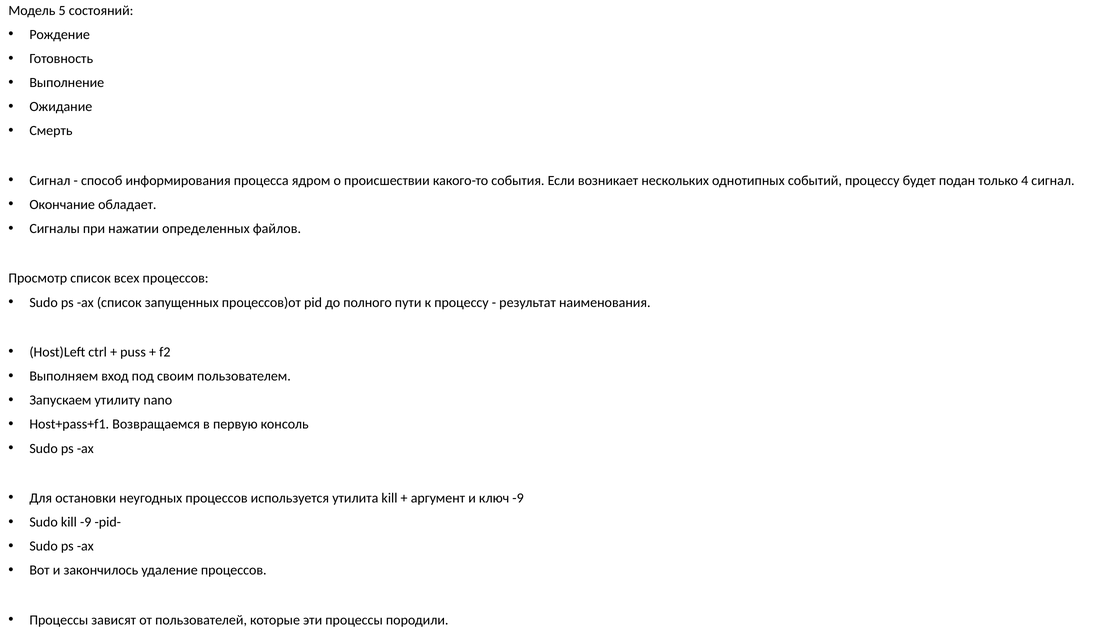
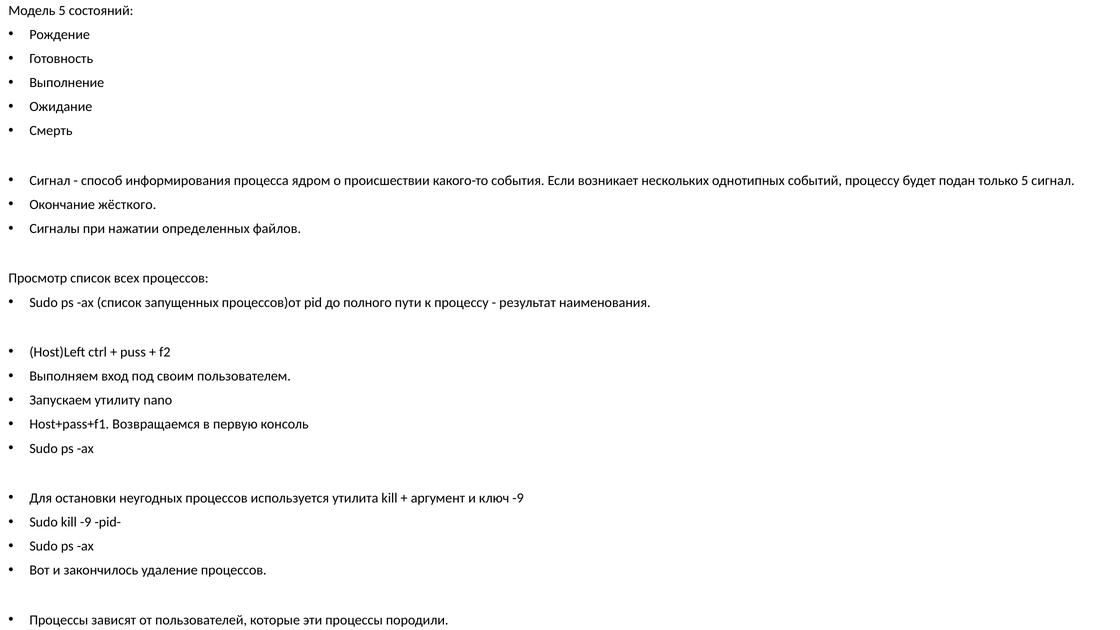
только 4: 4 -> 5 (1025, 181)
обладает: обладает -> жёсткого (127, 205)
